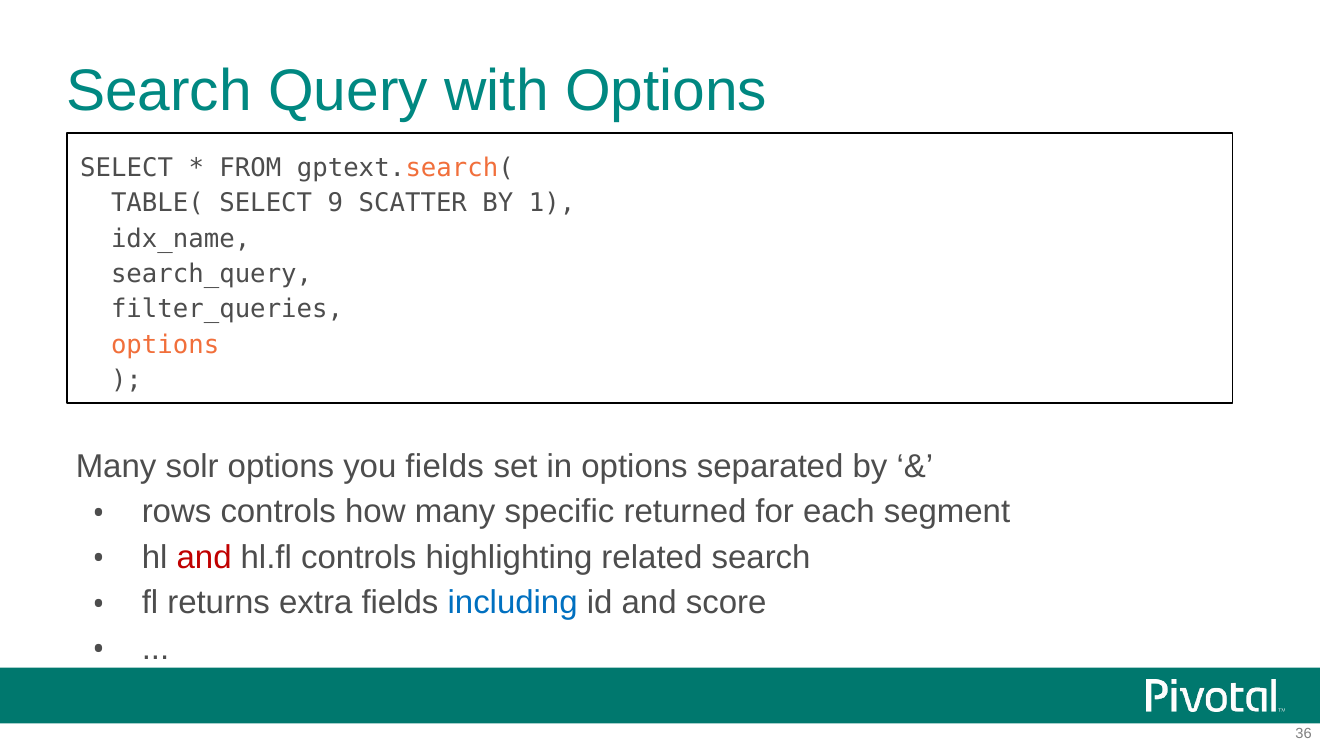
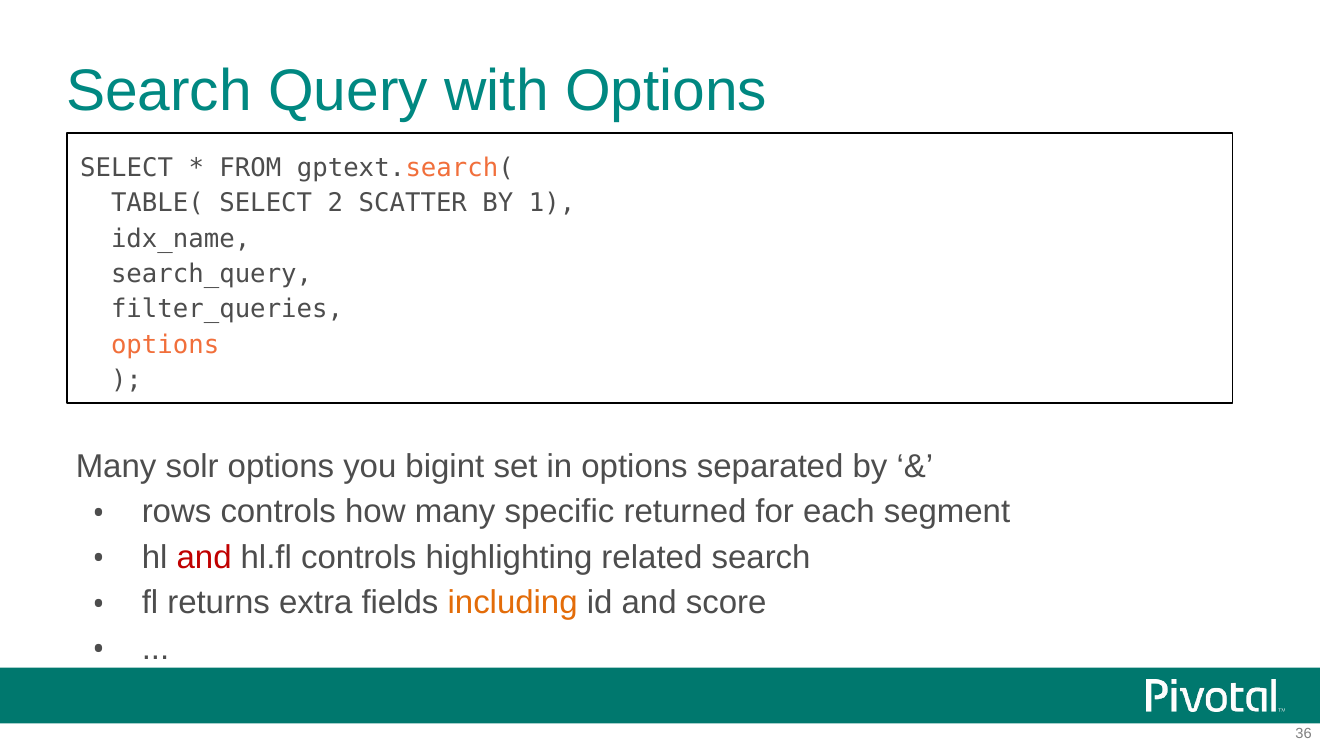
9: 9 -> 2 (335, 203)
you fields: fields -> bigint (445, 467)
including colour: blue -> orange (513, 603)
